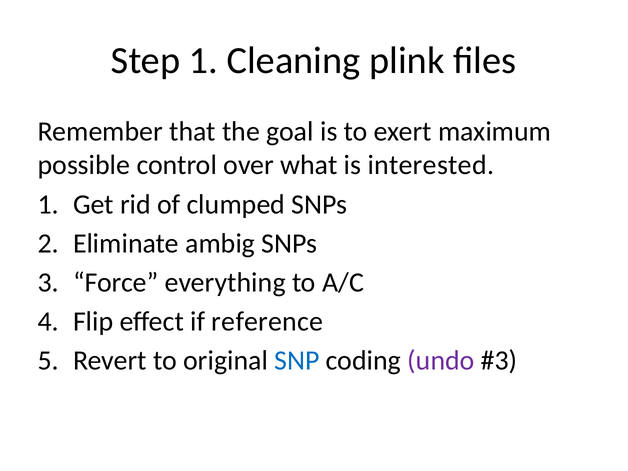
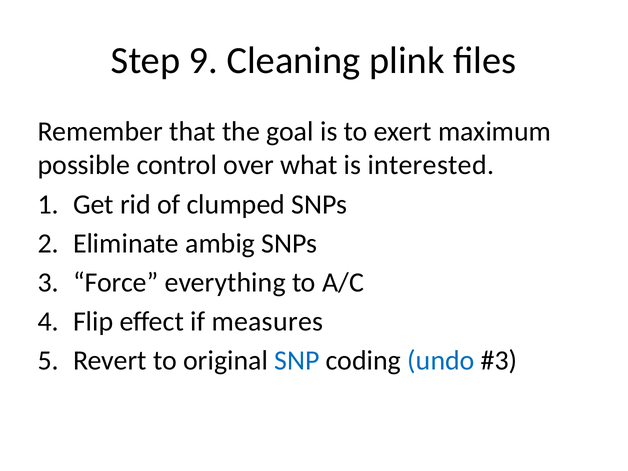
Step 1: 1 -> 9 (203, 61)
reference: reference -> measures (267, 322)
undo colour: purple -> blue (441, 361)
